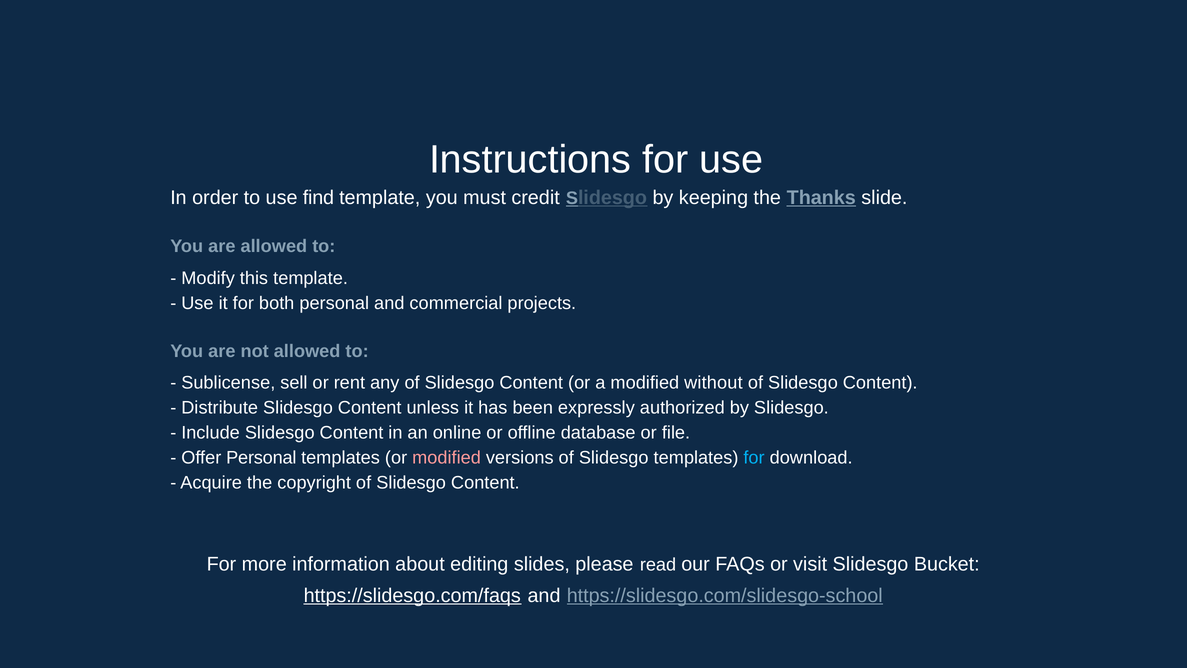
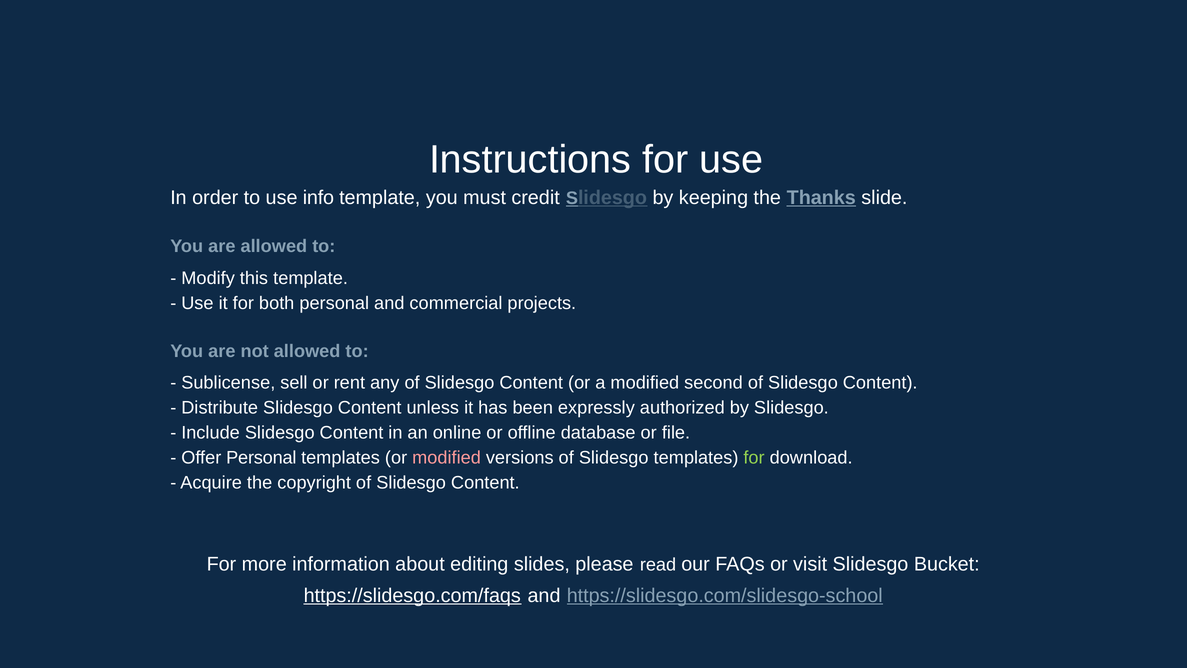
find: find -> info (318, 197)
without: without -> second (713, 383)
for colour: light blue -> light green (754, 458)
